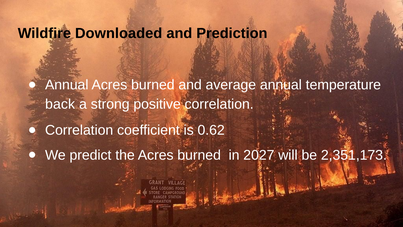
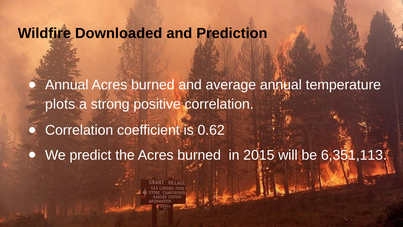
back: back -> plots (60, 104)
2027: 2027 -> 2015 (259, 155)
2,351,173: 2,351,173 -> 6,351,113 (354, 155)
